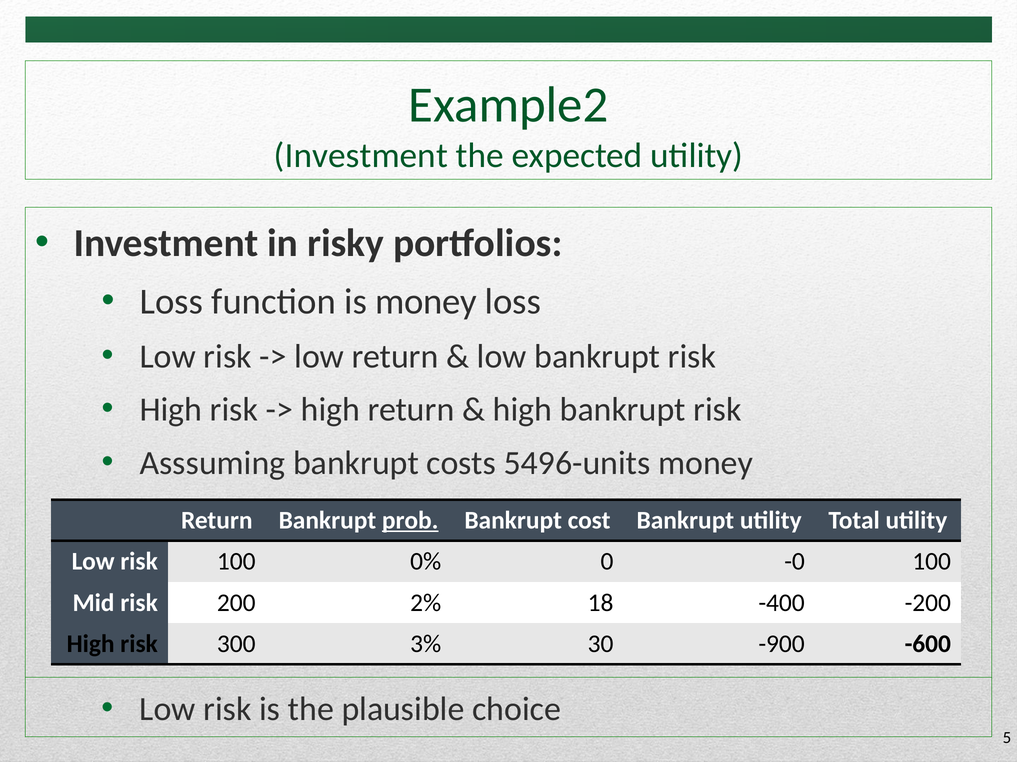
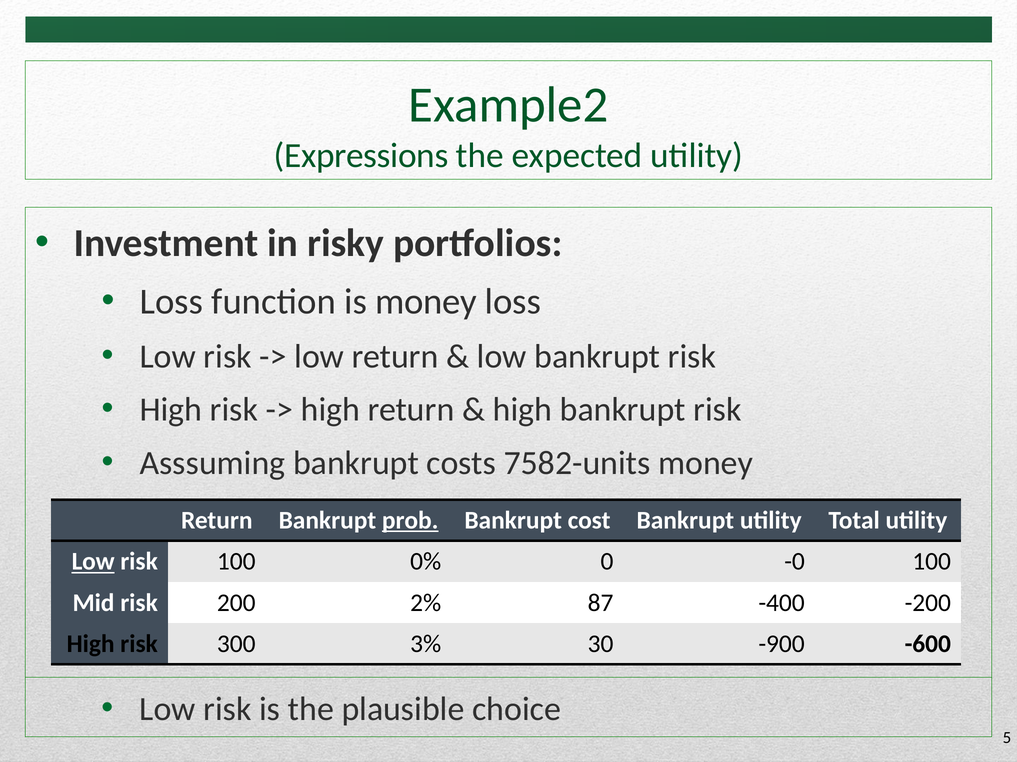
Investment: Investment -> Expressions (361, 156)
5496-units: 5496-units -> 7582-units (577, 463)
Low underline: none -> present (93, 562)
18: 18 -> 87 (601, 603)
